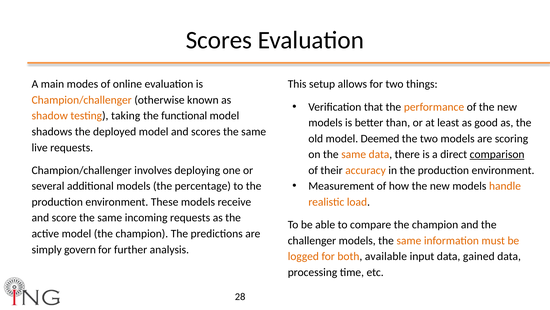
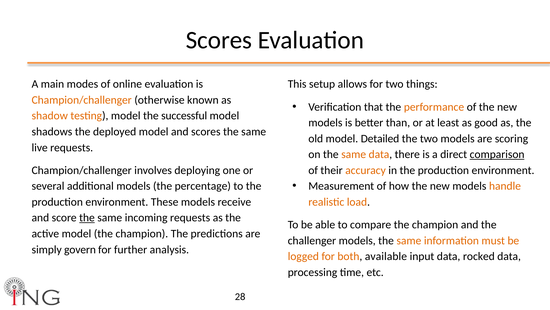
testing taking: taking -> model (126, 116)
functional: functional -> successful (184, 116)
Deemed: Deemed -> Detailed (380, 138)
the underline: none -> present (87, 217)
gained: gained -> rocked (479, 256)
